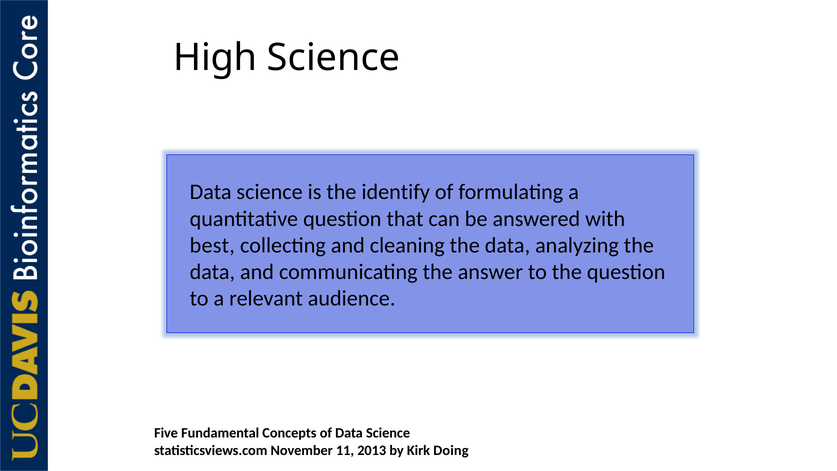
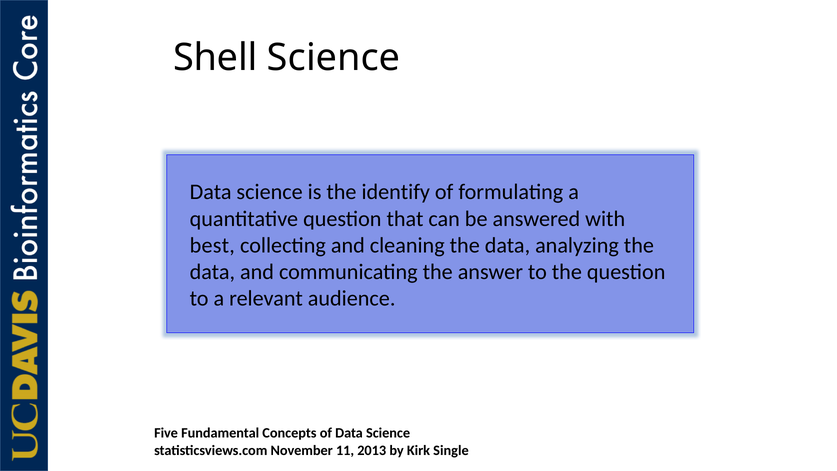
High: High -> Shell (215, 58)
Doing: Doing -> Single (451, 450)
